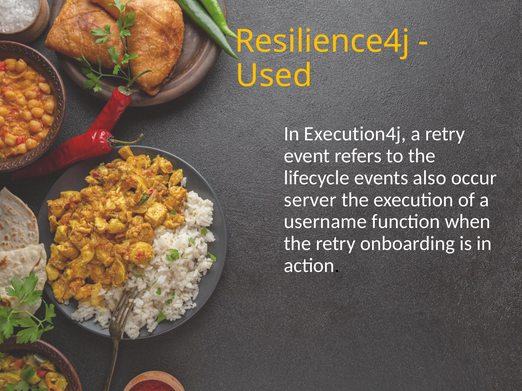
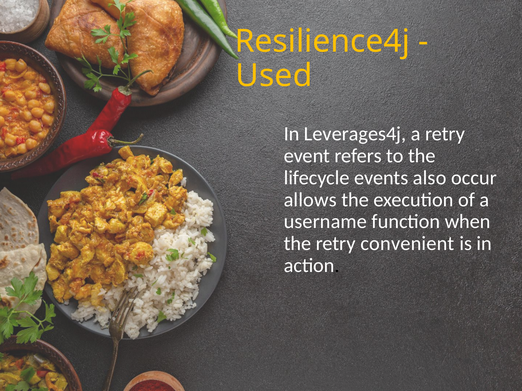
Execution4j: Execution4j -> Leverages4j (355, 134)
server: server -> allows (310, 200)
onboarding: onboarding -> convenient (407, 244)
